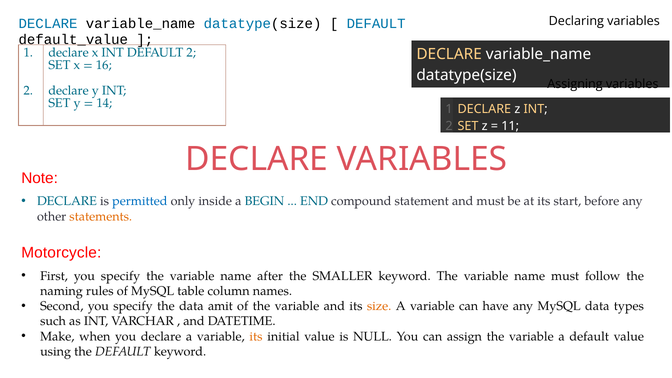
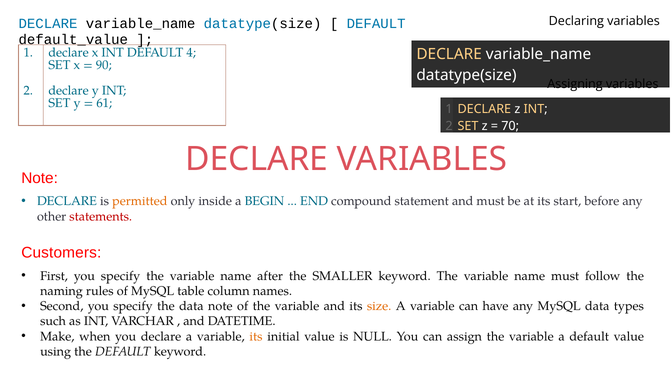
DEFAULT 2: 2 -> 4 (191, 52)
16: 16 -> 90 (104, 65)
14: 14 -> 61 (104, 103)
11: 11 -> 70 (510, 126)
permitted colour: blue -> orange (140, 201)
statements colour: orange -> red (101, 216)
Motorcycle: Motorcycle -> Customers (61, 253)
data amit: amit -> note (220, 306)
